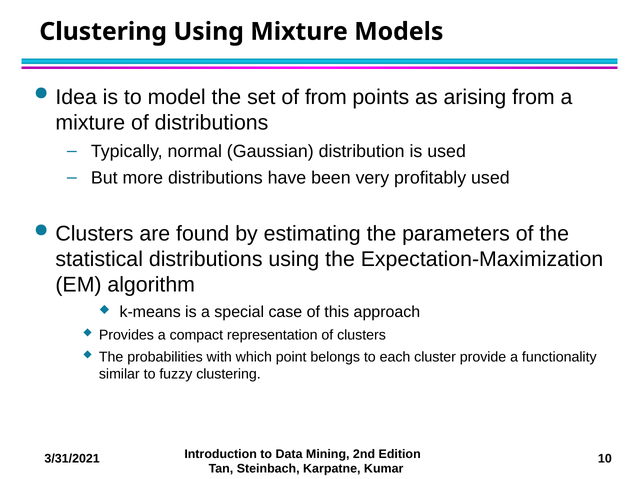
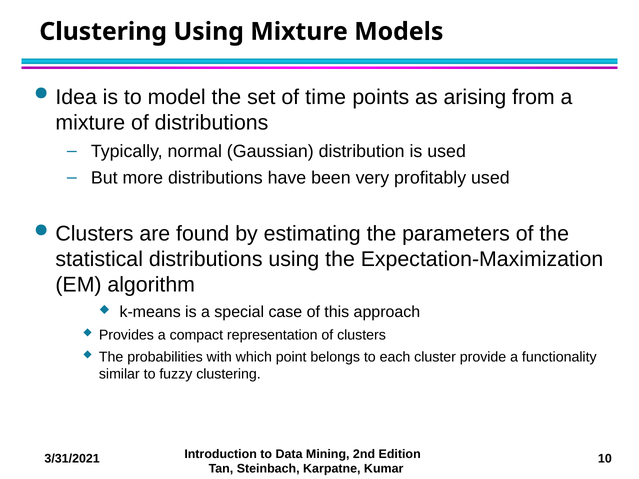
of from: from -> time (326, 97)
